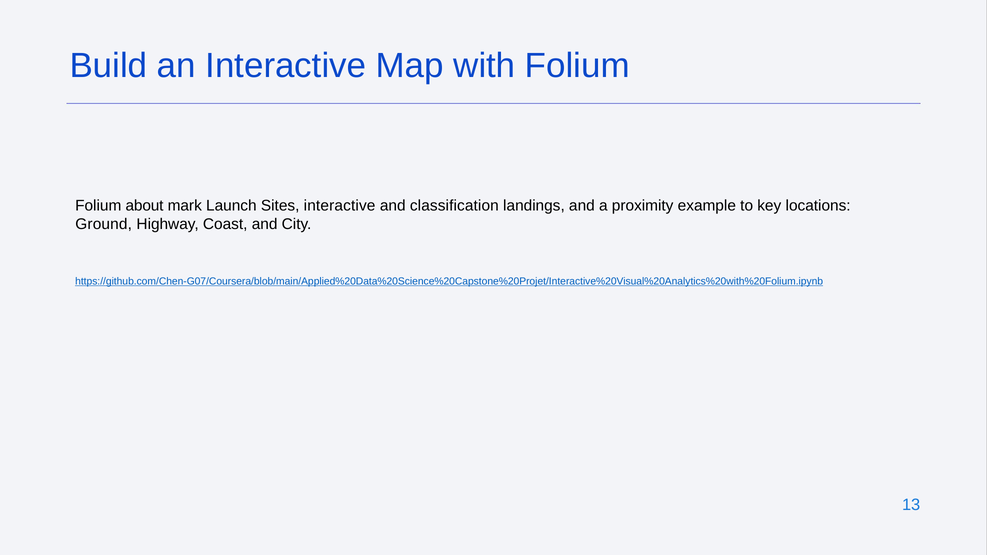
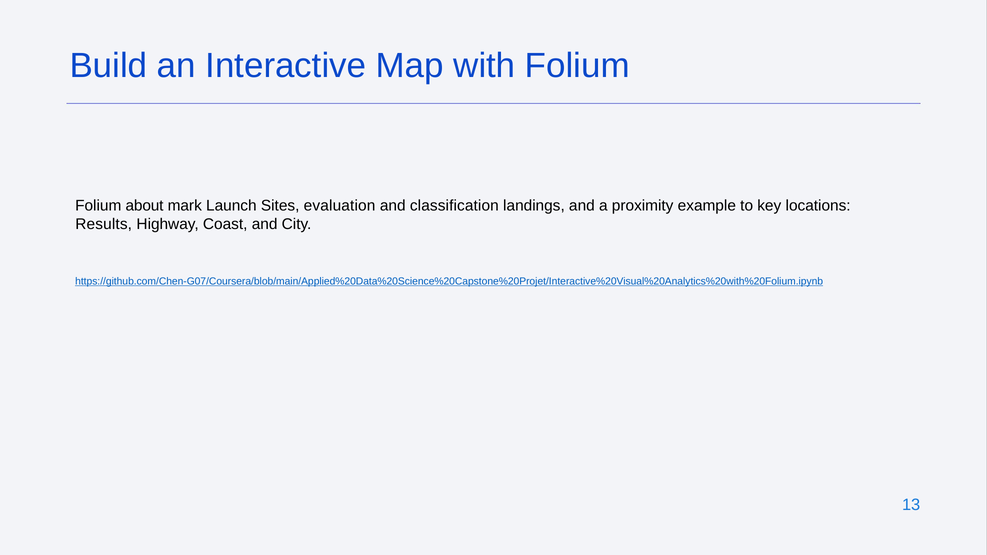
Sites interactive: interactive -> evaluation (340, 206)
Ground: Ground -> Results (104, 224)
